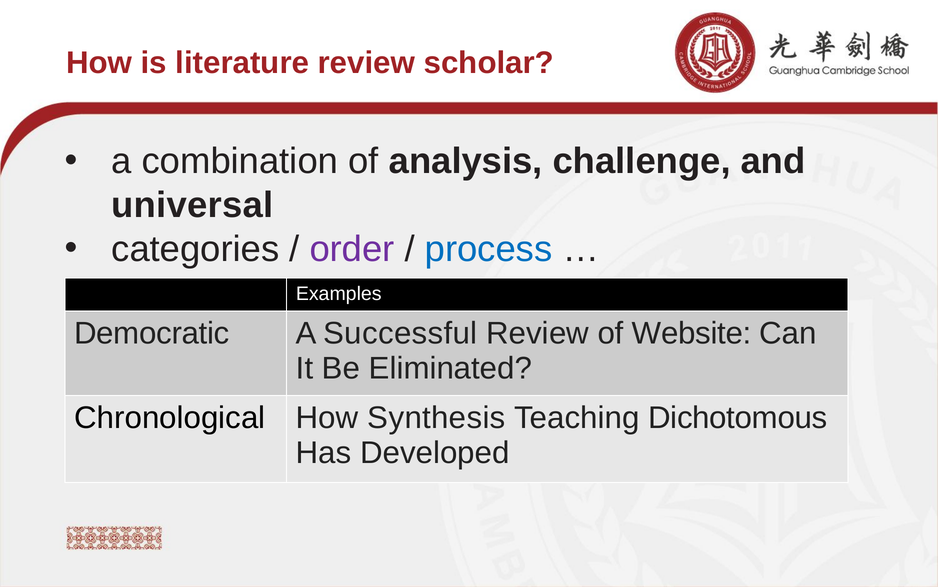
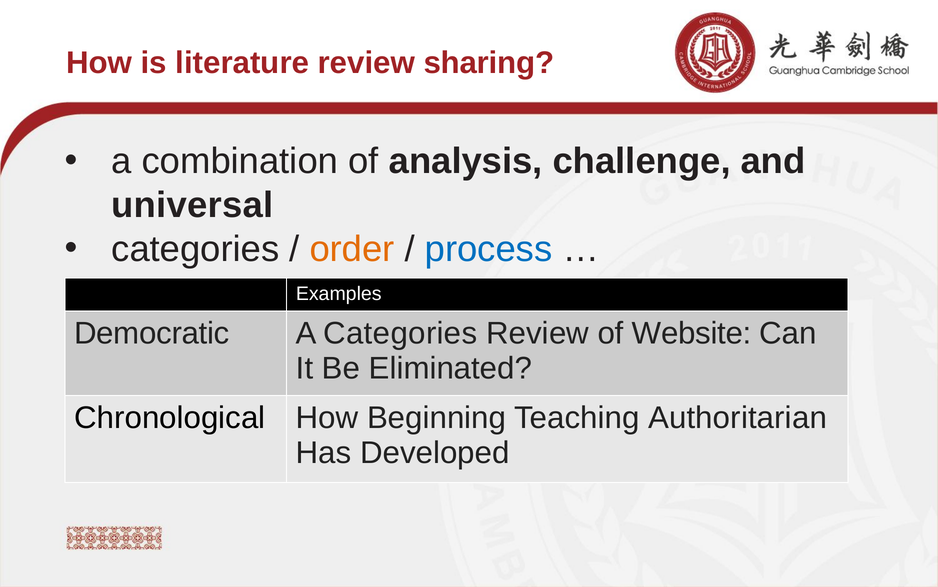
scholar: scholar -> sharing (489, 63)
order colour: purple -> orange (352, 249)
A Successful: Successful -> Categories (400, 333)
Synthesis: Synthesis -> Beginning (437, 418)
Dichotomous: Dichotomous -> Authoritarian (738, 418)
